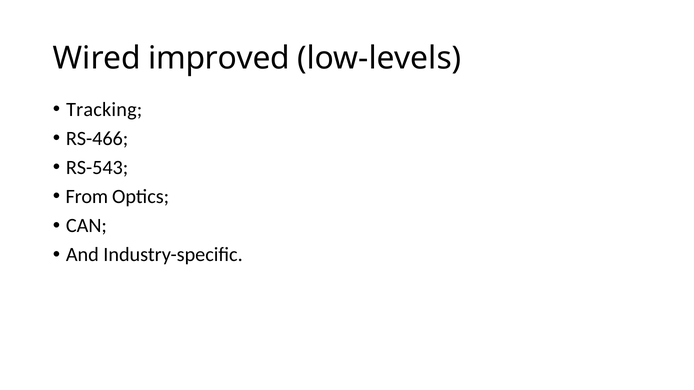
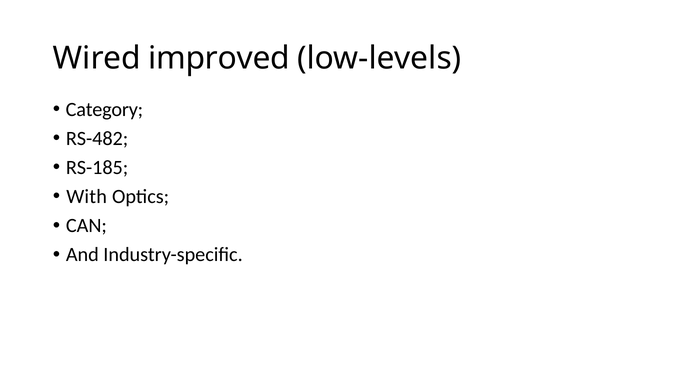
Tracking: Tracking -> Category (104, 110)
RS-466: RS-466 -> RS-482 (97, 139)
RS-543: RS-543 -> RS-185 (97, 168)
From: From -> With (87, 197)
